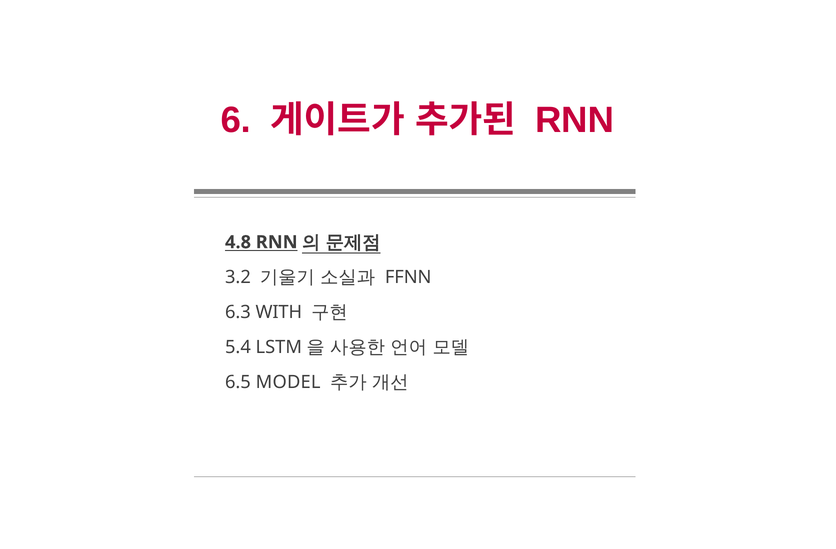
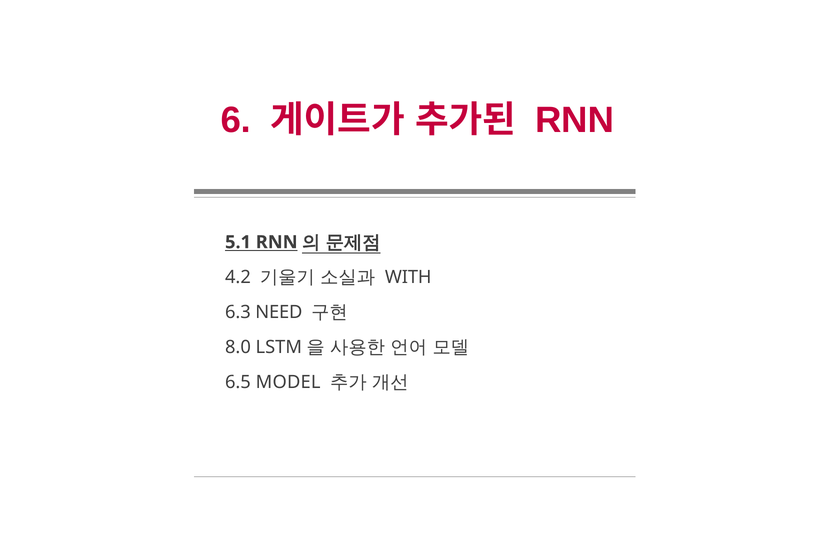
4.8: 4.8 -> 5.1 (238, 242)
3.2: 3.2 -> 4.2 (238, 277)
FFNN: FFNN -> WITH (408, 277)
WITH: WITH -> NEED (279, 312)
5.4: 5.4 -> 8.0 (238, 347)
